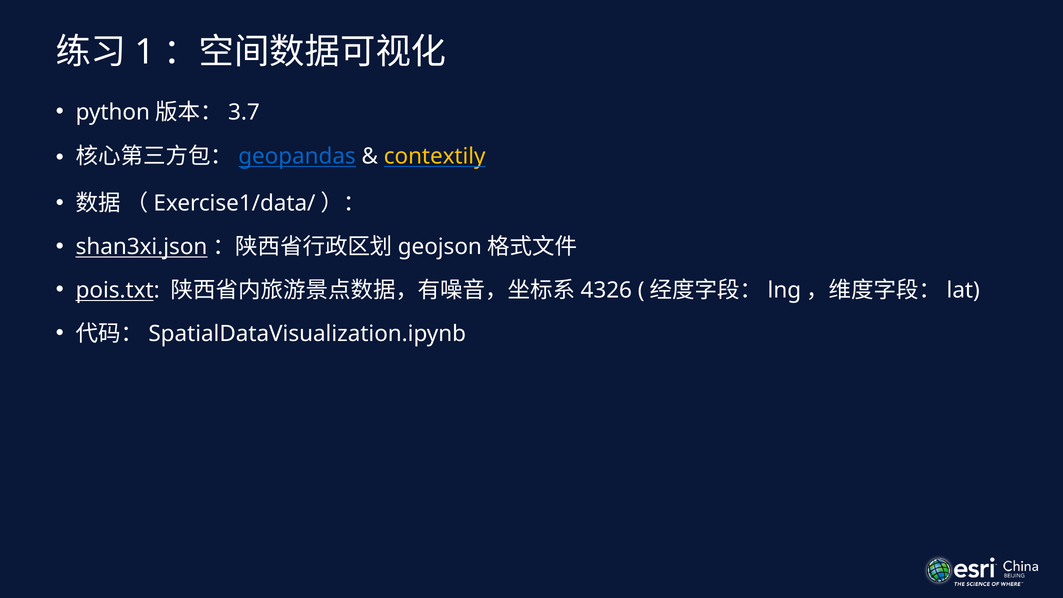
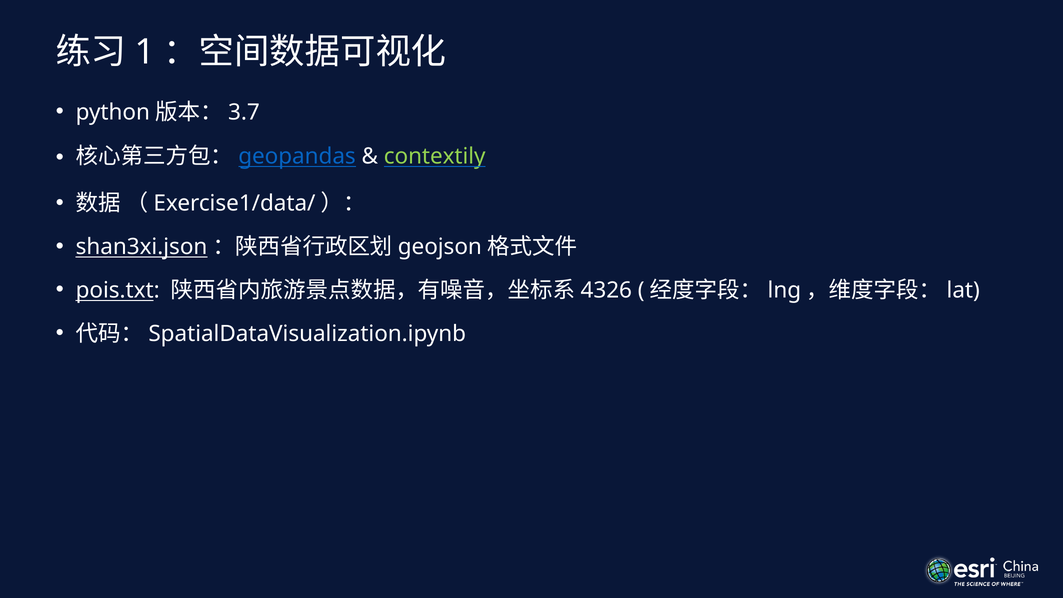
contextily colour: yellow -> light green (435, 156)
